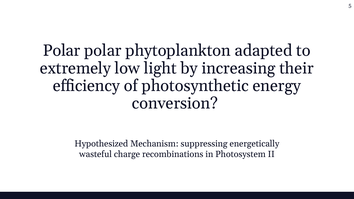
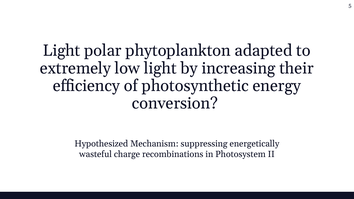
Polar: Polar -> Light (62, 51)
